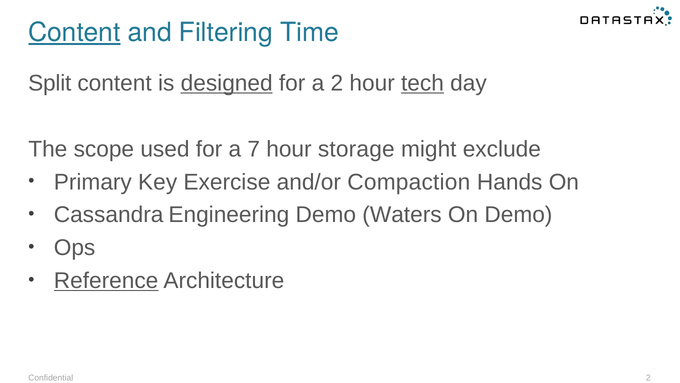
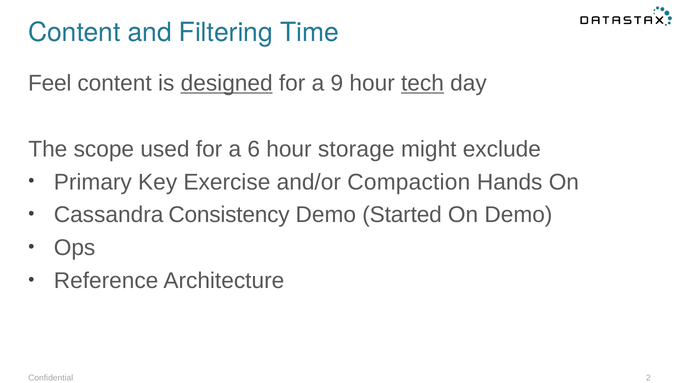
Content underline: present -> none (74, 33)
Split: Split -> Feel (50, 83)
a 2: 2 -> 9 (337, 83)
7: 7 -> 6 (254, 149)
Engineering: Engineering -> Consistency (229, 215)
Waters: Waters -> Started (402, 215)
Reference underline: present -> none (106, 280)
